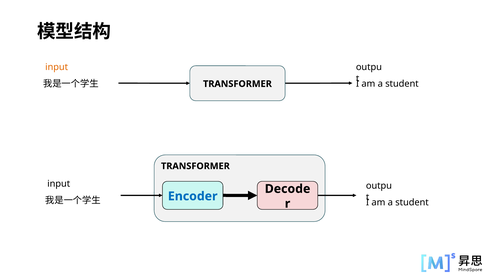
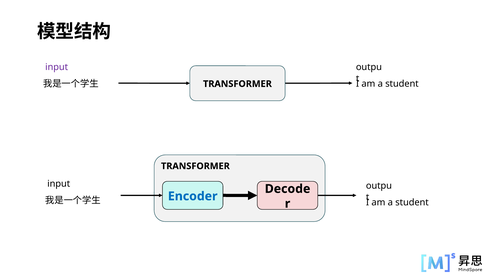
input colour: orange -> purple (57, 67)
